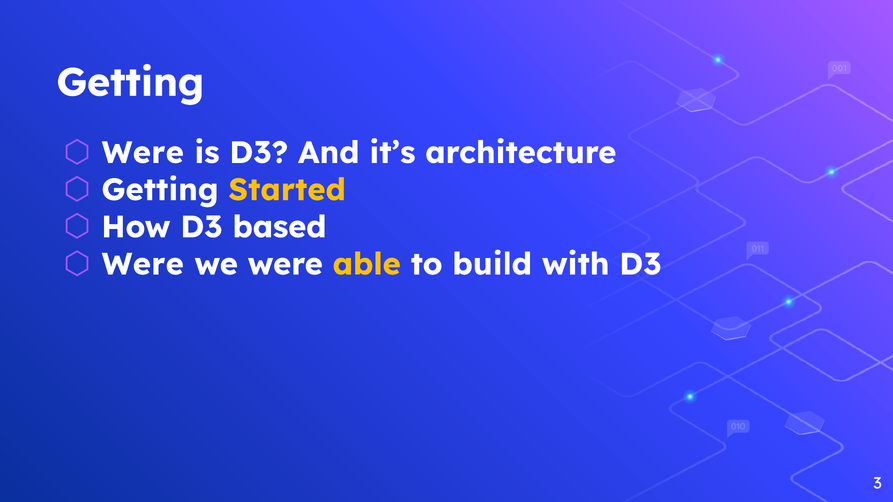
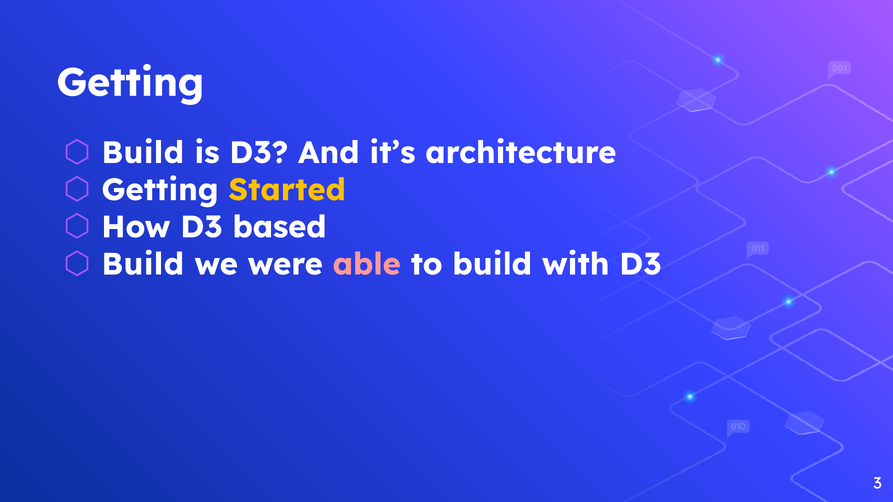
Were: Were -> Build (143, 153)
Were: Were -> Build (143, 264)
able colour: yellow -> pink (367, 264)
